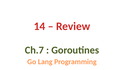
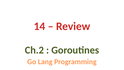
Ch.7: Ch.7 -> Ch.2 (34, 50)
